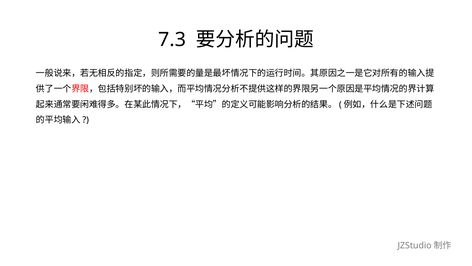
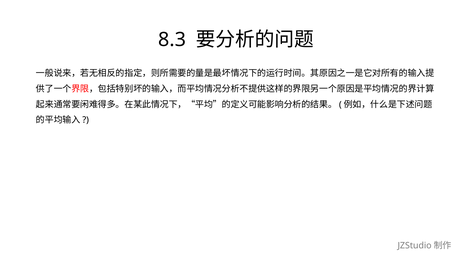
7.3: 7.3 -> 8.3 (172, 40)
